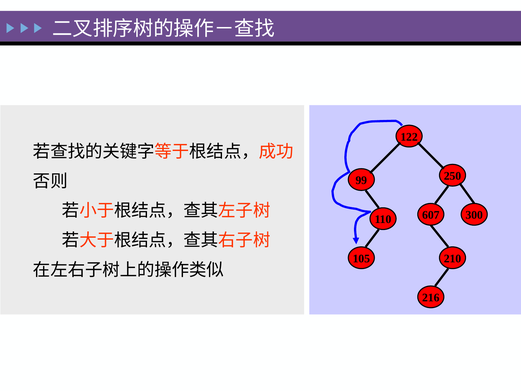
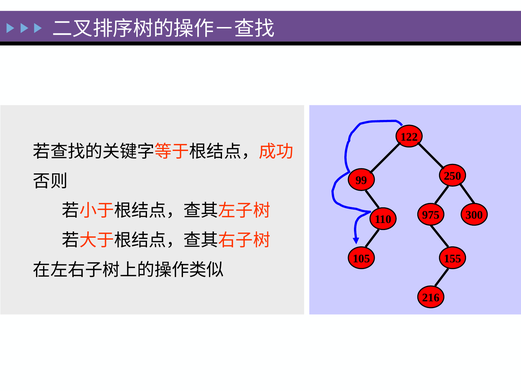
607: 607 -> 975 (431, 215)
210: 210 -> 155 (453, 258)
